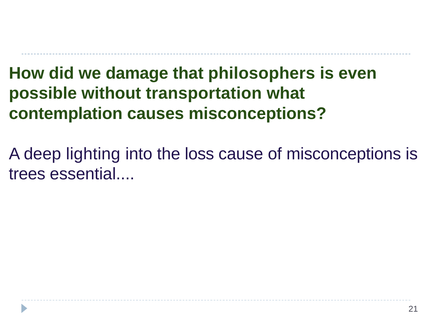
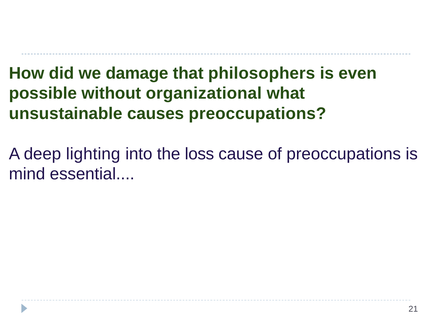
transportation: transportation -> organizational (204, 93)
contemplation: contemplation -> unsustainable (66, 114)
causes misconceptions: misconceptions -> preoccupations (257, 114)
of misconceptions: misconceptions -> preoccupations (344, 154)
trees: trees -> mind (27, 174)
